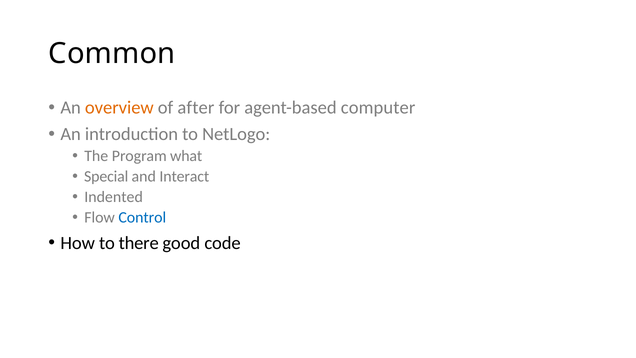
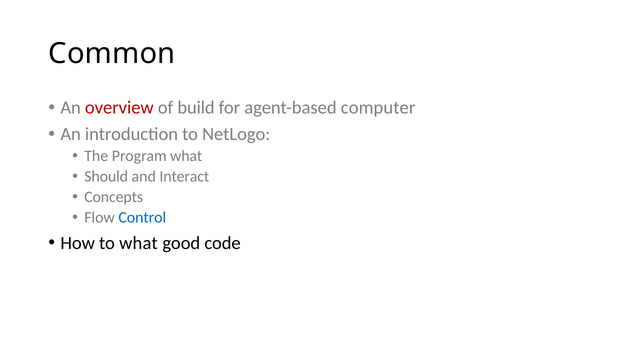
overview colour: orange -> red (119, 108)
after: after -> build (196, 108)
Special: Special -> Should (106, 177)
Indented: Indented -> Concepts (114, 197)
to there: there -> what (139, 243)
